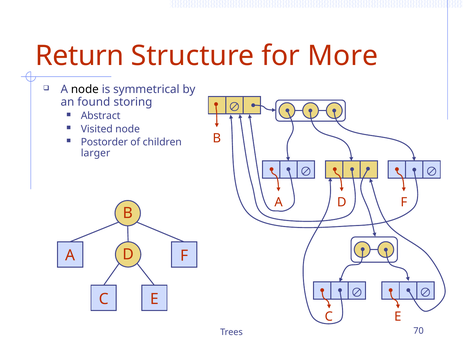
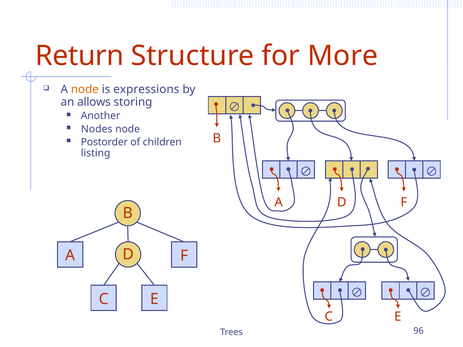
node colour: black -> orange (85, 90)
symmetrical: symmetrical -> expressions (146, 90)
found: found -> allows (94, 102)
Abstract: Abstract -> Another (101, 116)
Visited: Visited -> Nodes (97, 129)
larger: larger -> listing (96, 153)
70: 70 -> 96 (419, 331)
